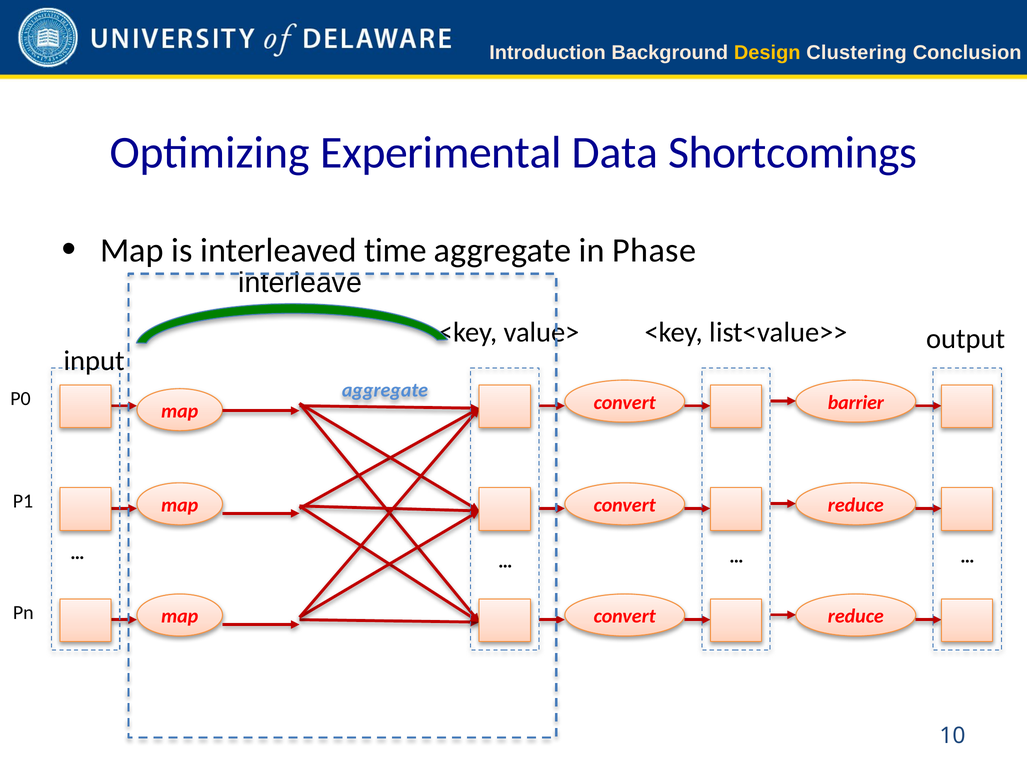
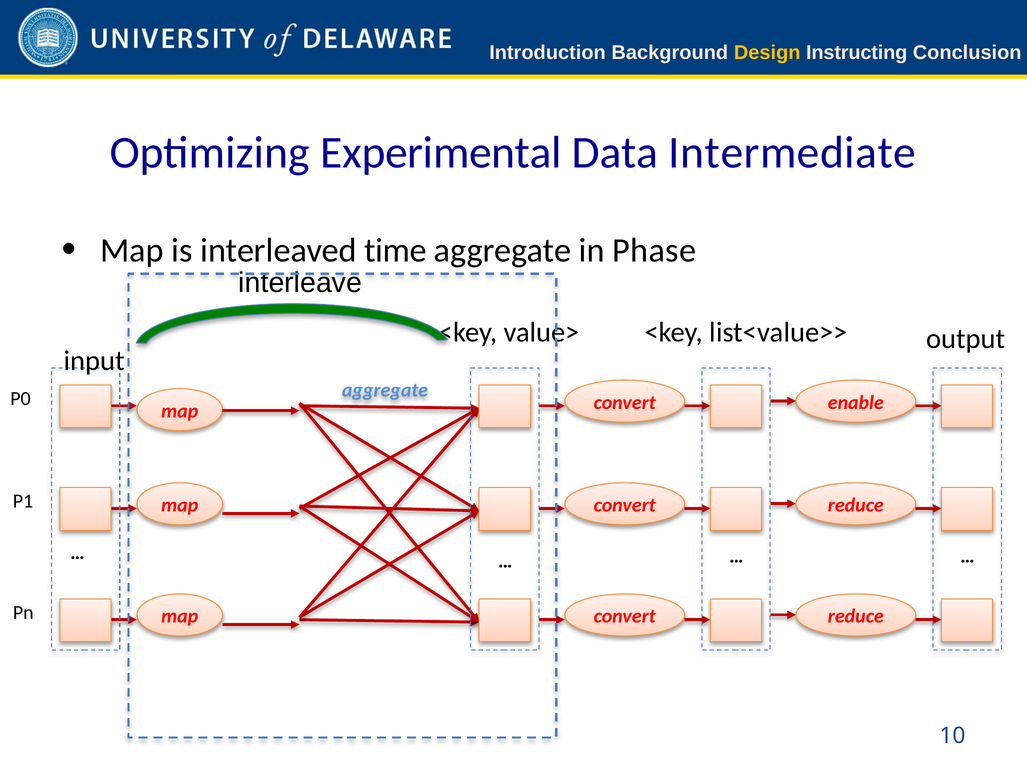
Clustering: Clustering -> Instructing (857, 53)
Shortcomings: Shortcomings -> Intermediate (792, 153)
barrier: barrier -> enable (856, 403)
